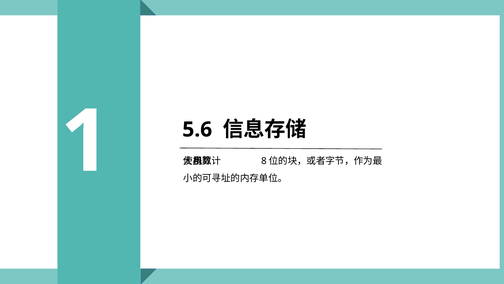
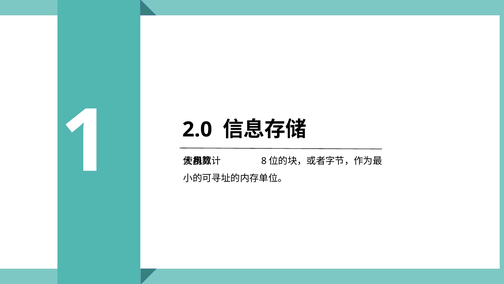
5.6: 5.6 -> 2.0 (197, 129)
